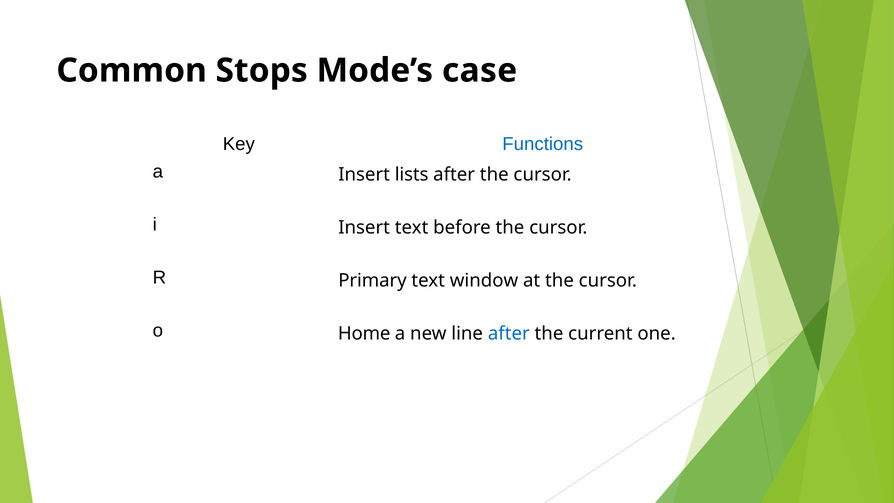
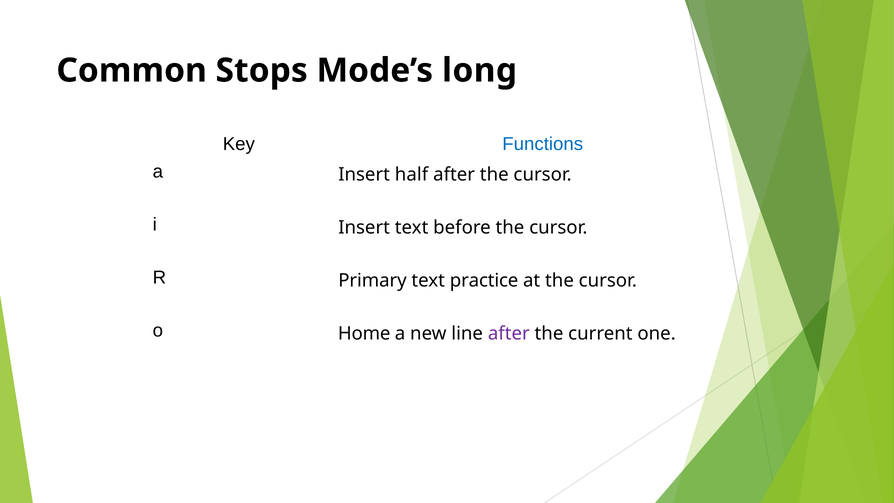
case: case -> long (480, 71)
lists: lists -> half (412, 175)
window: window -> practice (484, 281)
after colour: blue -> purple (509, 334)
